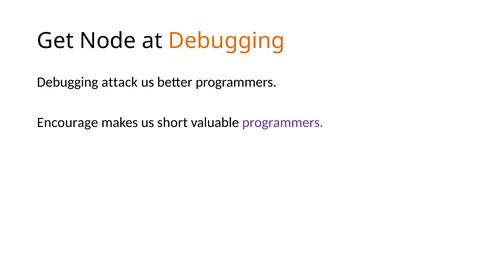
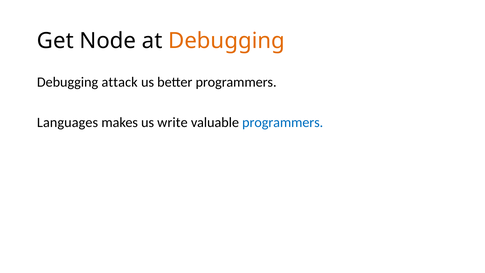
Encourage: Encourage -> Languages (68, 123)
short: short -> write (172, 123)
programmers colour: purple -> blue (283, 123)
